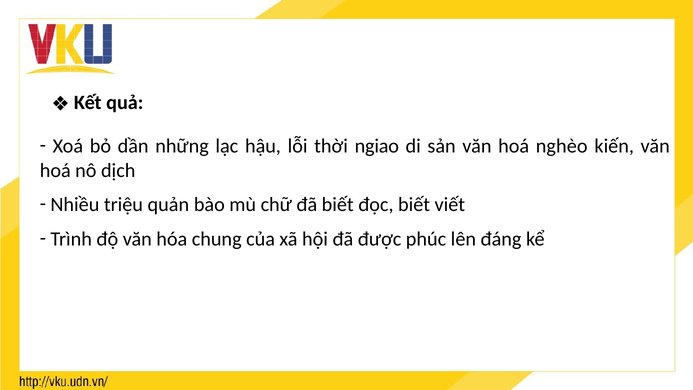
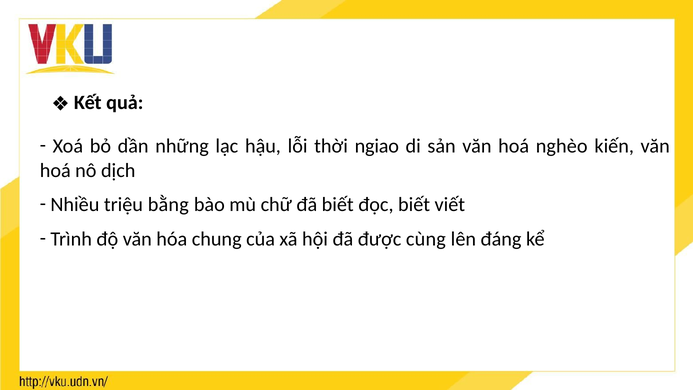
quản: quản -> bằng (168, 205)
phúc: phúc -> cùng (426, 239)
